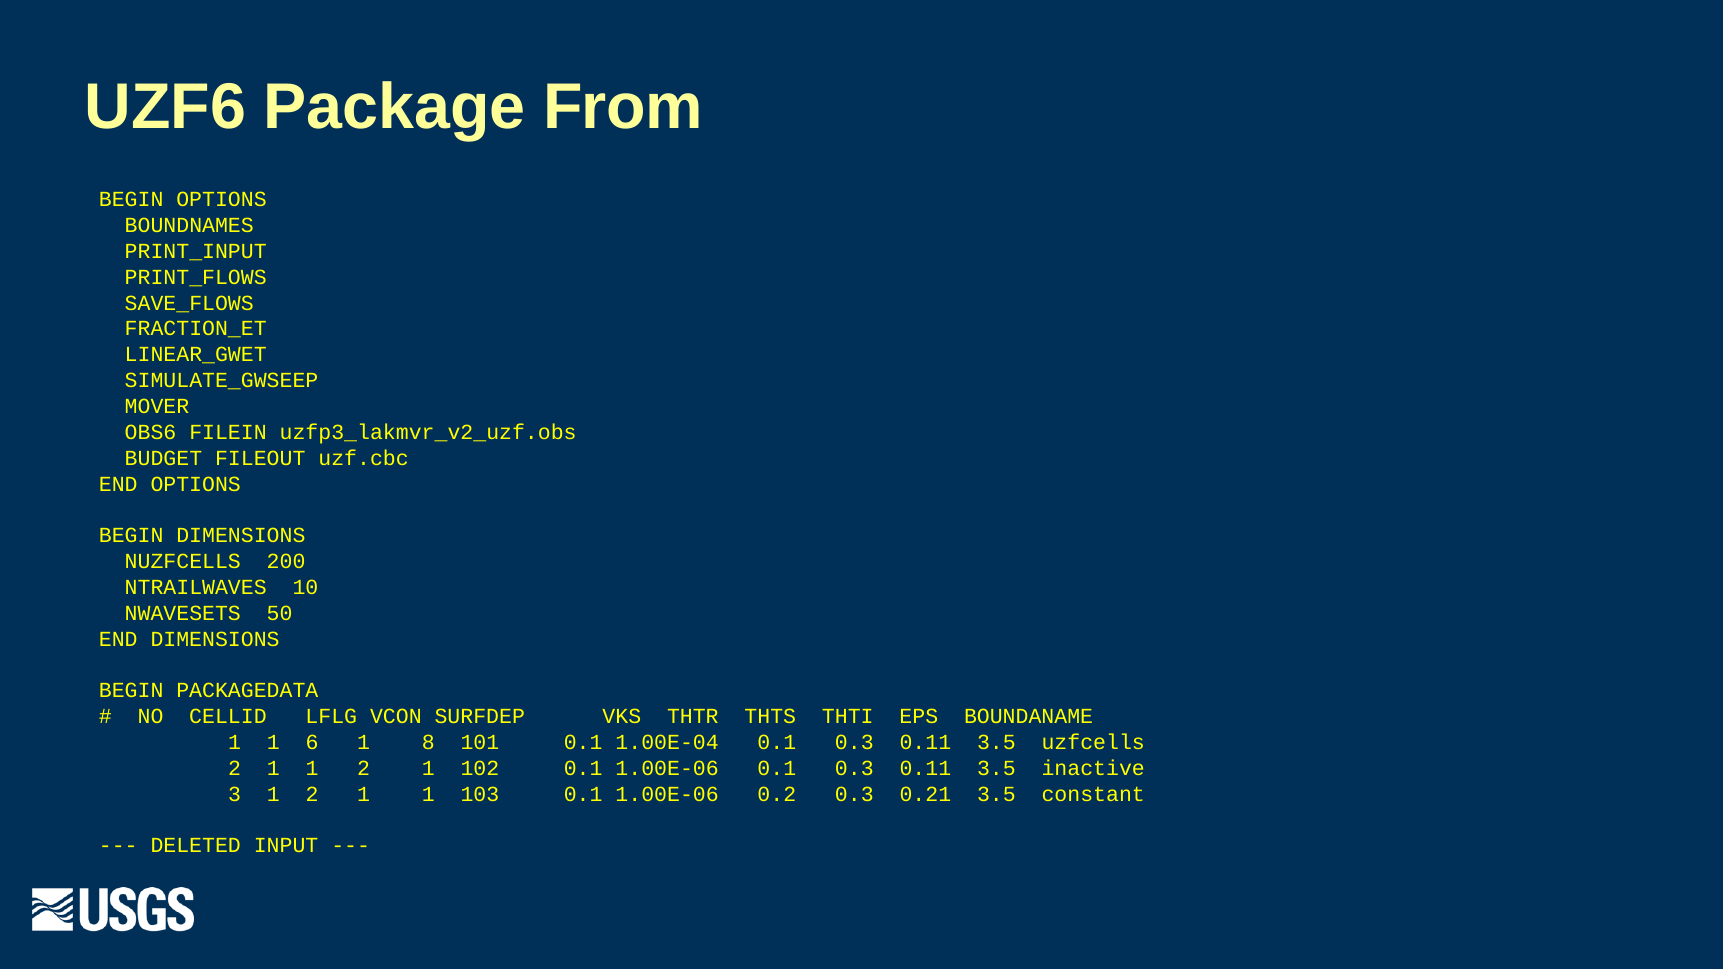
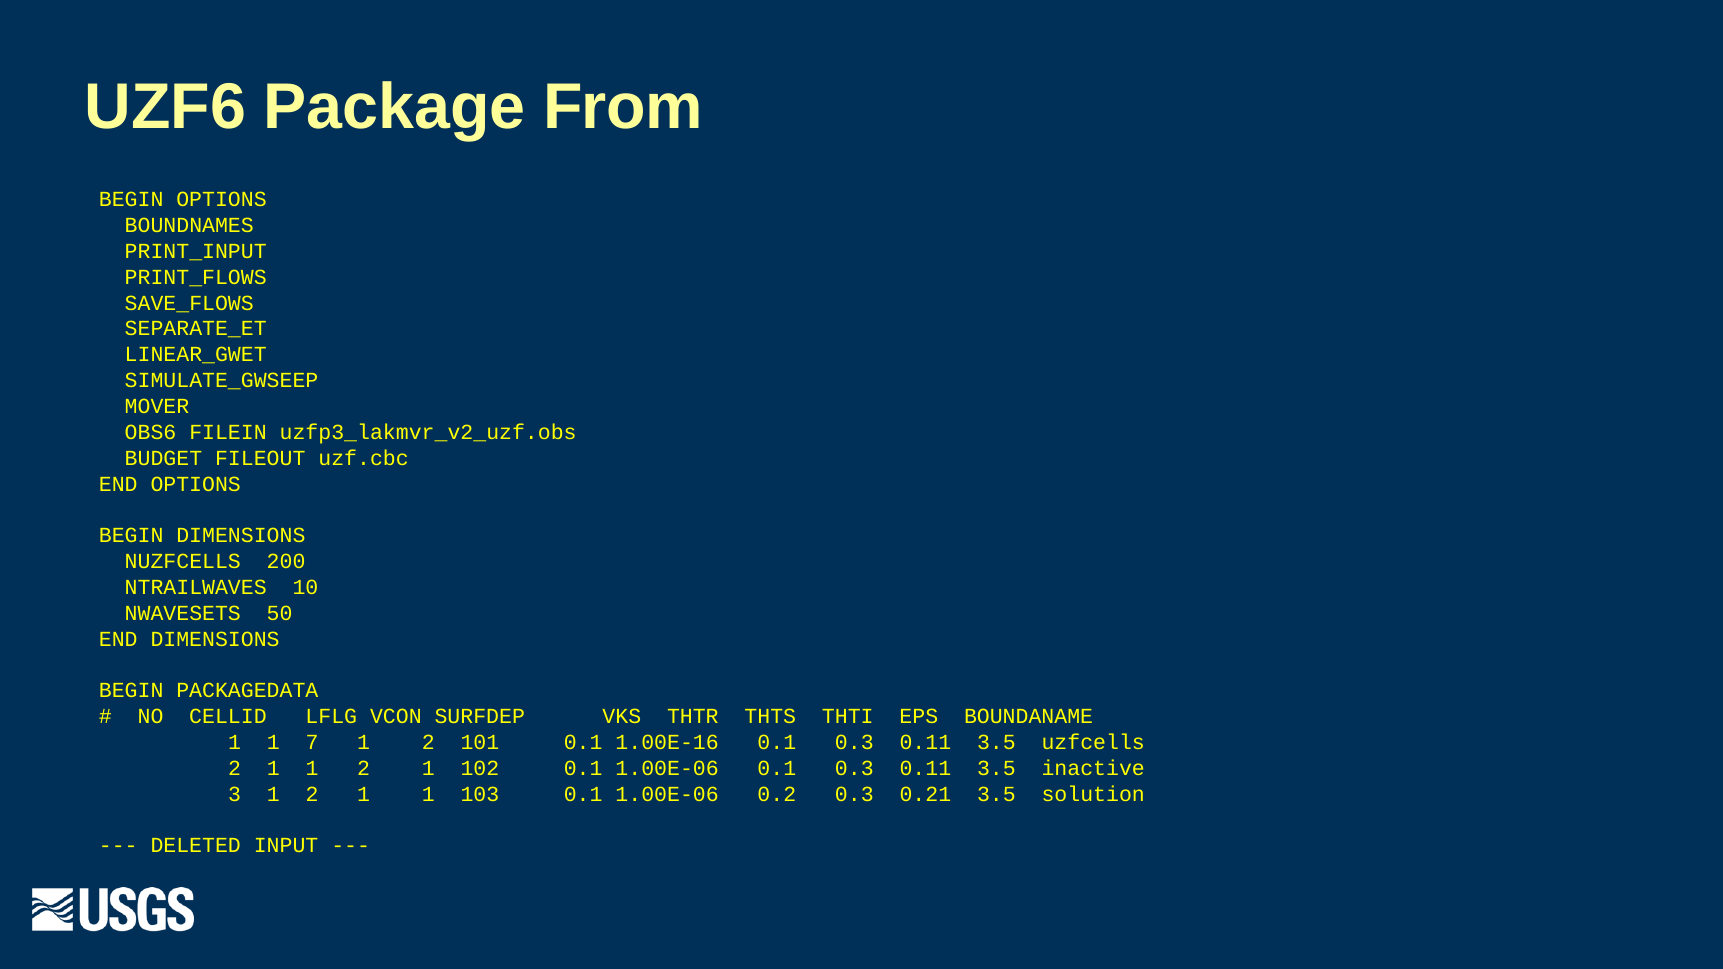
FRACTION_ET: FRACTION_ET -> SEPARATE_ET (196, 329)
6: 6 -> 7 (312, 742)
8: 8 -> 2 (428, 742)
1.00E-04: 1.00E-04 -> 1.00E-16 (667, 742)
constant: constant -> solution (1093, 794)
